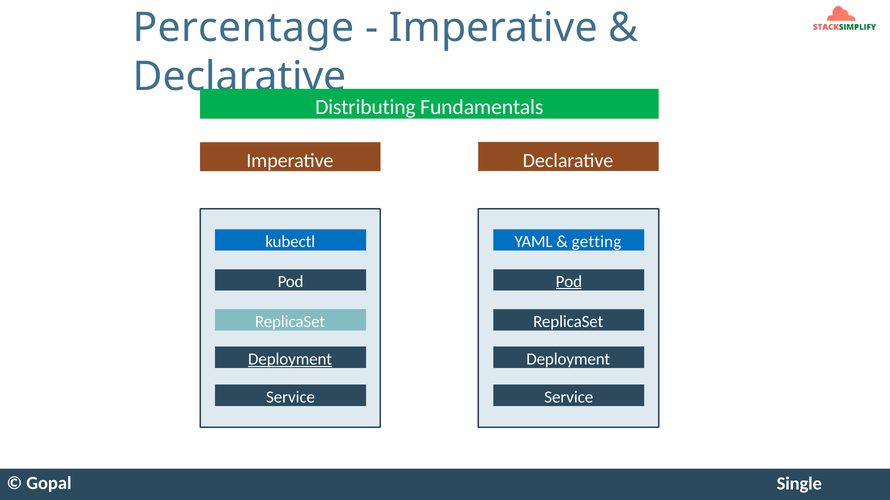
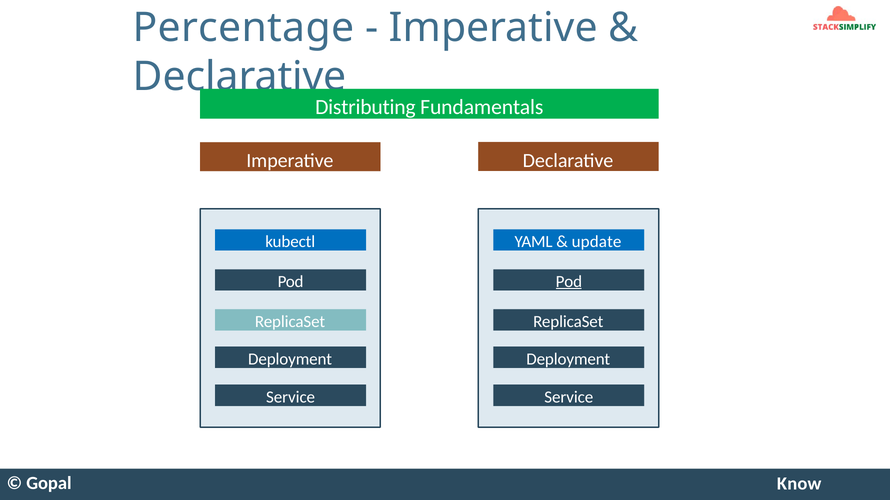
getting: getting -> update (597, 242)
Deployment underline: present -> none (290, 359)
Single: Single -> Know (799, 484)
